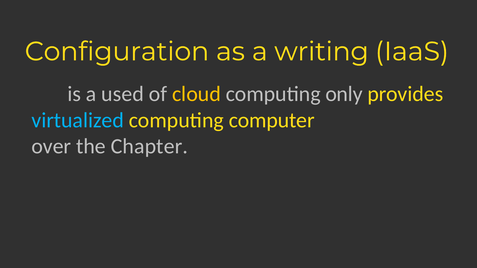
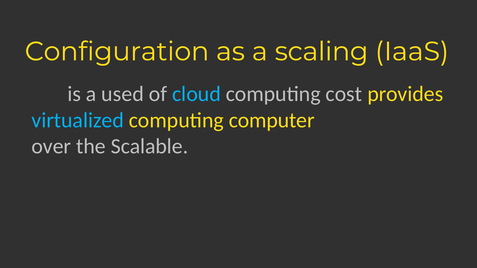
writing: writing -> scaling (322, 52)
cloud colour: yellow -> light blue (196, 94)
only: only -> cost (344, 94)
Chapter: Chapter -> Scalable (149, 147)
